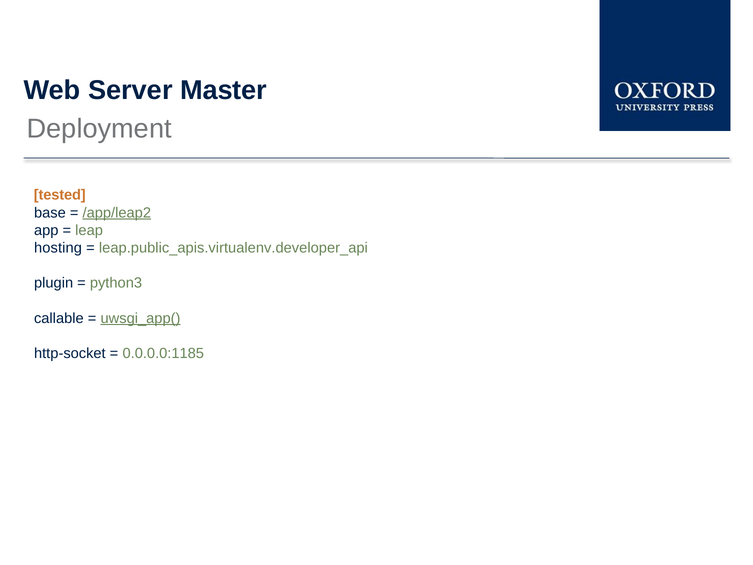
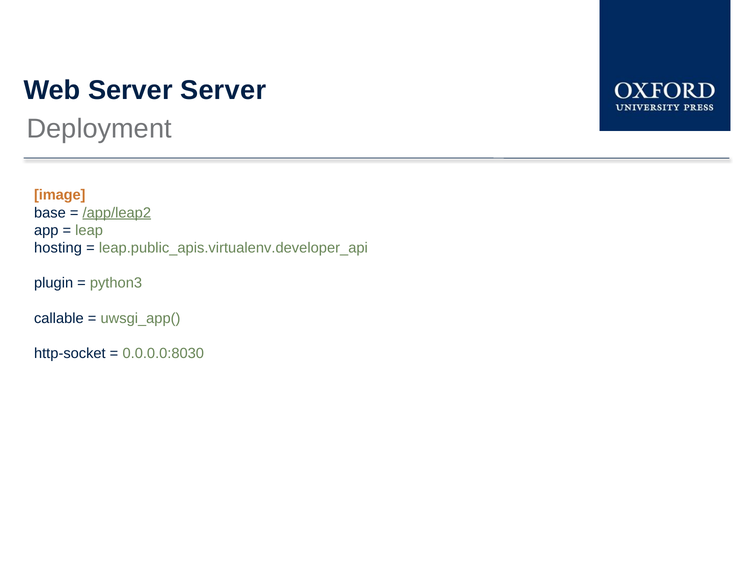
Server Master: Master -> Server (223, 90)
tested: tested -> image (60, 195)
uwsgi_app( underline: present -> none (141, 318)
0.0.0.0:1185: 0.0.0.0:1185 -> 0.0.0.0:8030 (163, 353)
